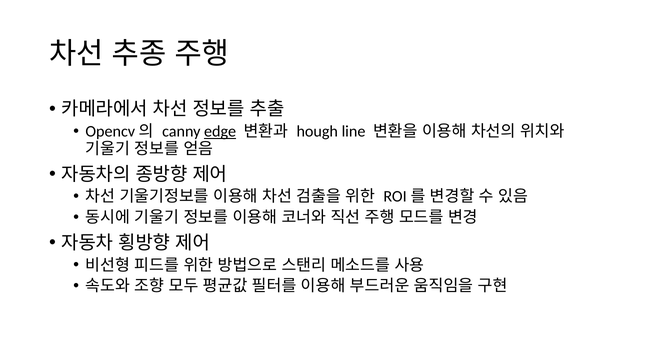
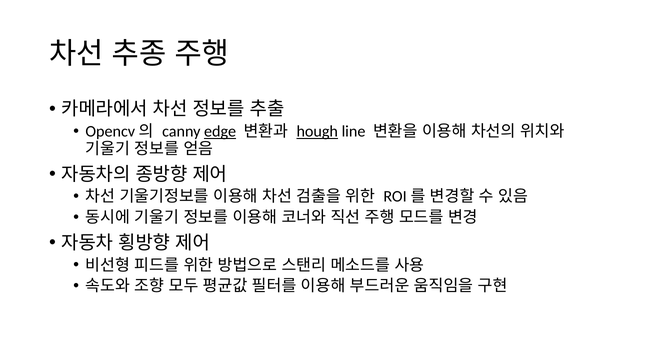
hough underline: none -> present (317, 131)
